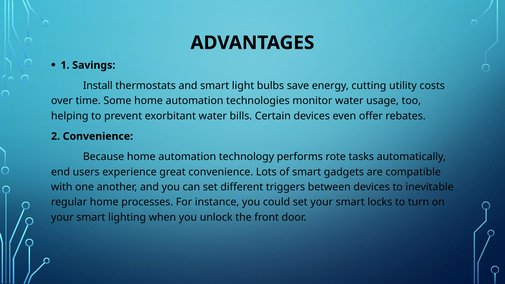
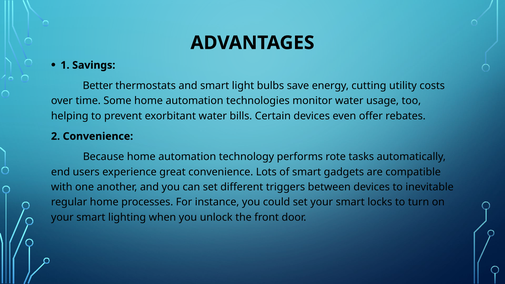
Install: Install -> Better (98, 86)
